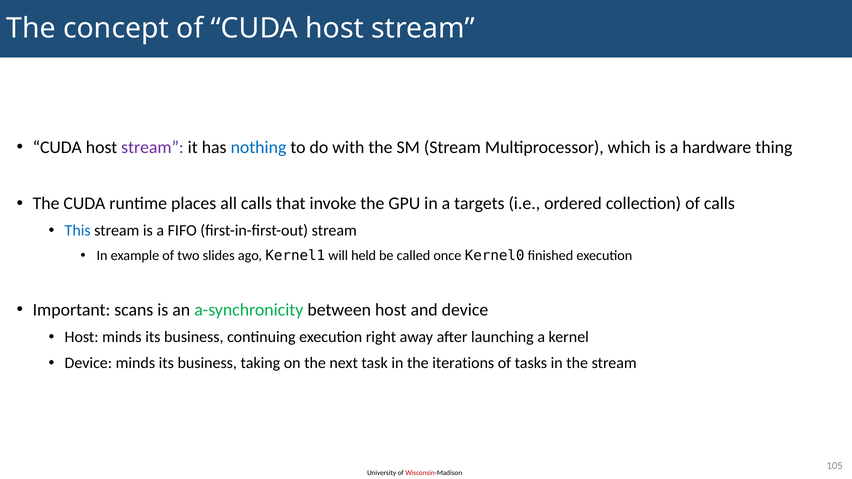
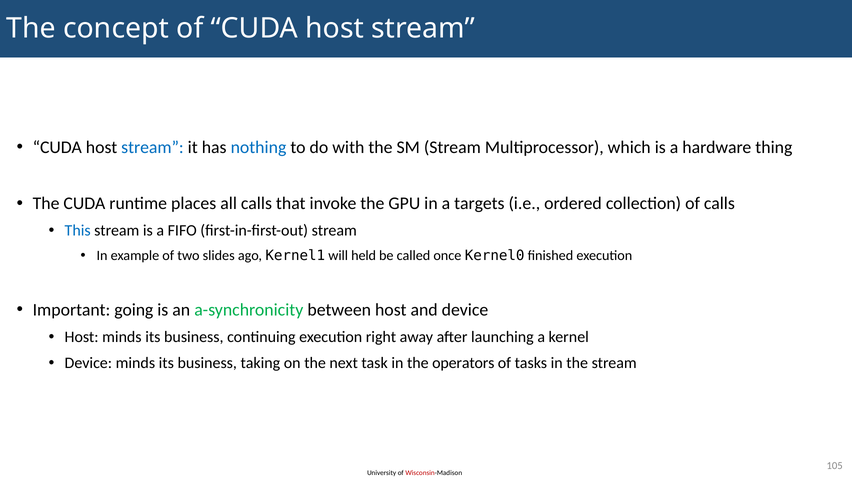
stream colour: purple -> blue (152, 147)
scans: scans -> going (134, 310)
iterations: iterations -> operators (463, 363)
